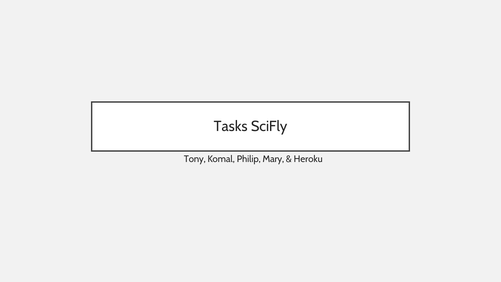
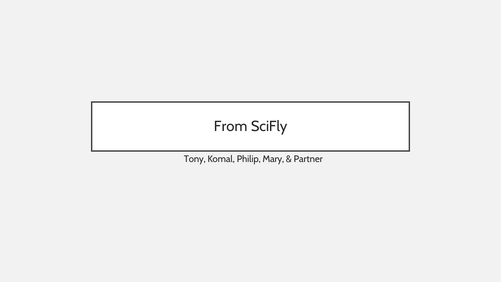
Tasks: Tasks -> From (231, 126)
Heroku: Heroku -> Partner (308, 159)
